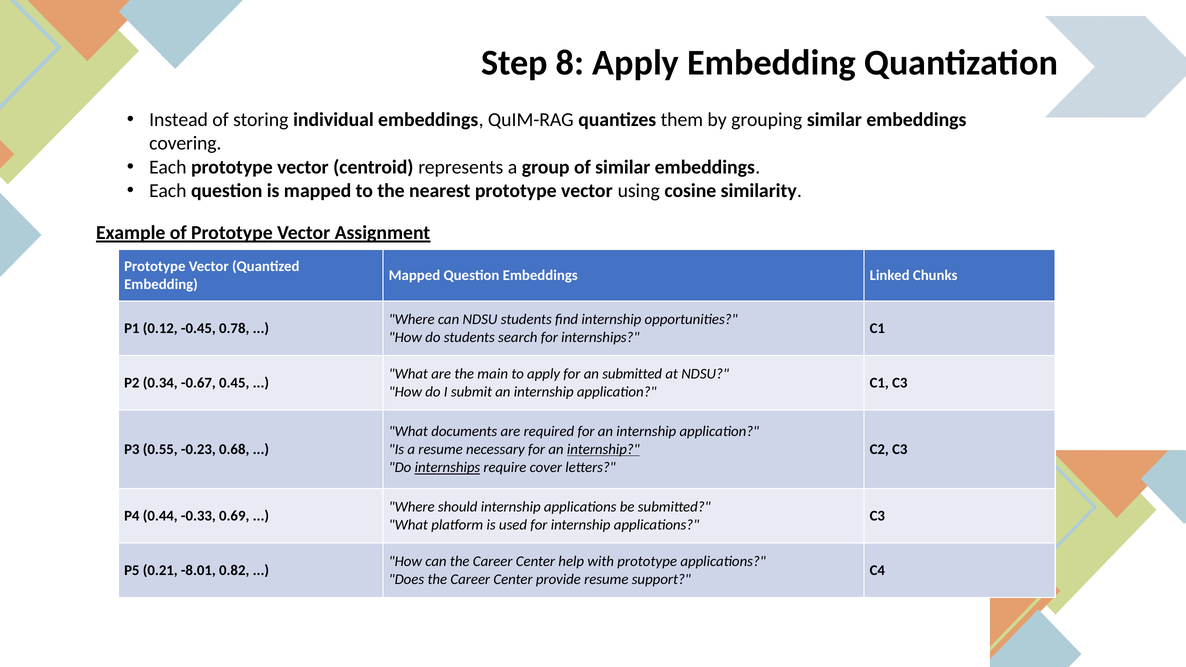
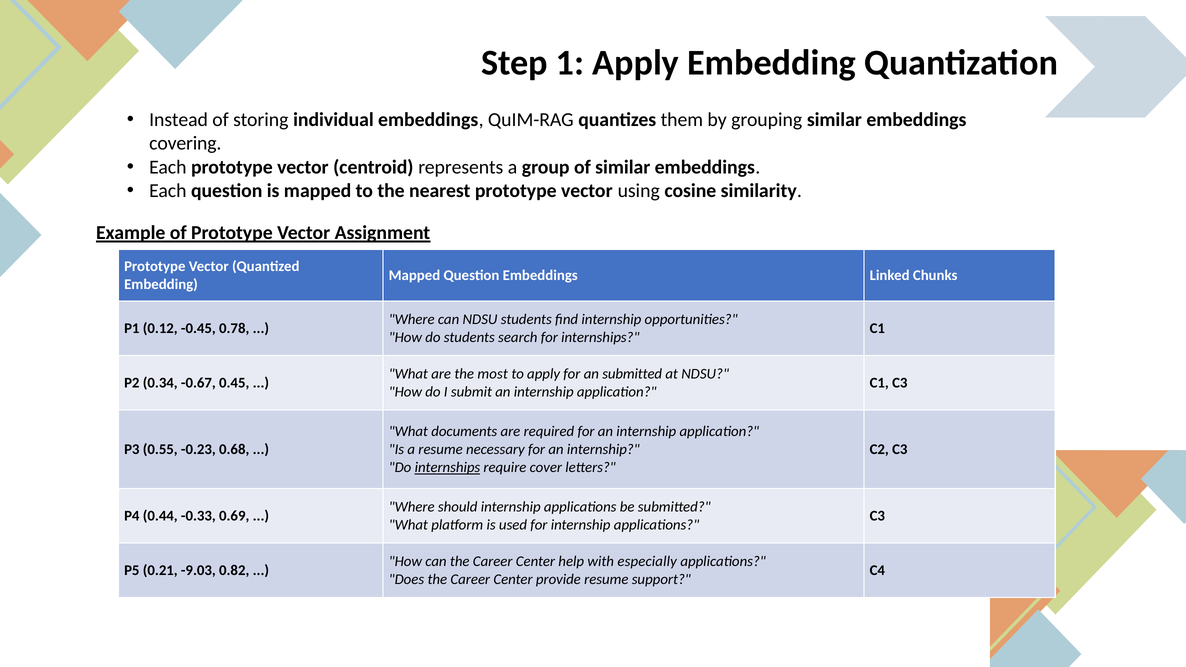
8: 8 -> 1 (570, 63)
main: main -> most (493, 374)
internship underline: present -> none (603, 449)
with prototype: prototype -> especially (647, 562)
-8.01: -8.01 -> -9.03 (198, 571)
